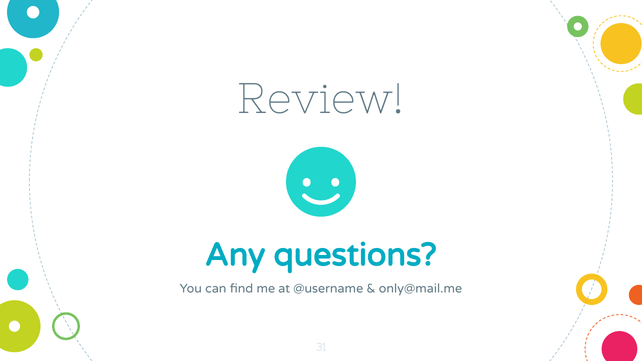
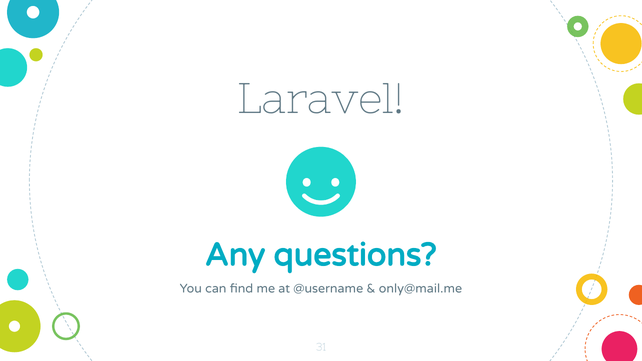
Review: Review -> Laravel (321, 99)
